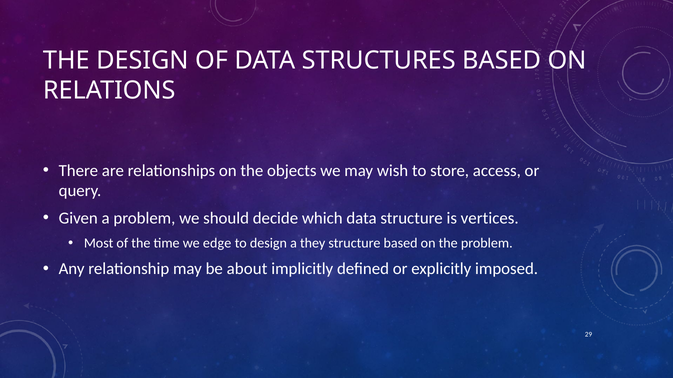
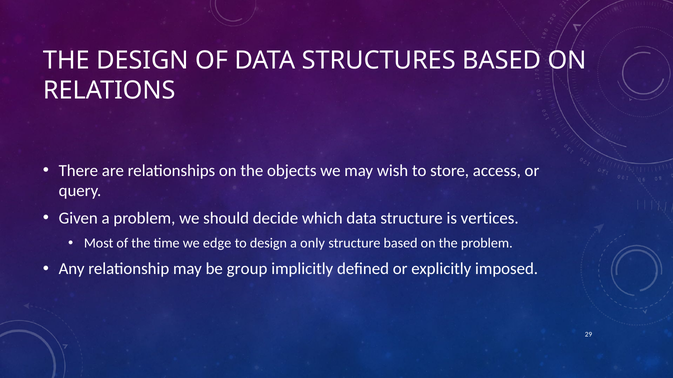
they: they -> only (313, 244)
about: about -> group (247, 269)
